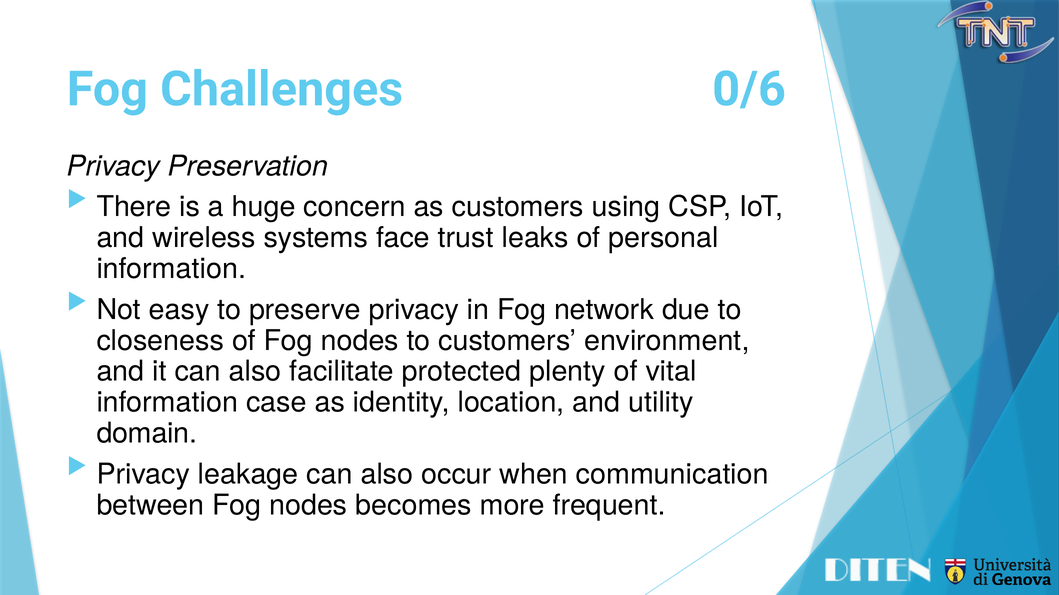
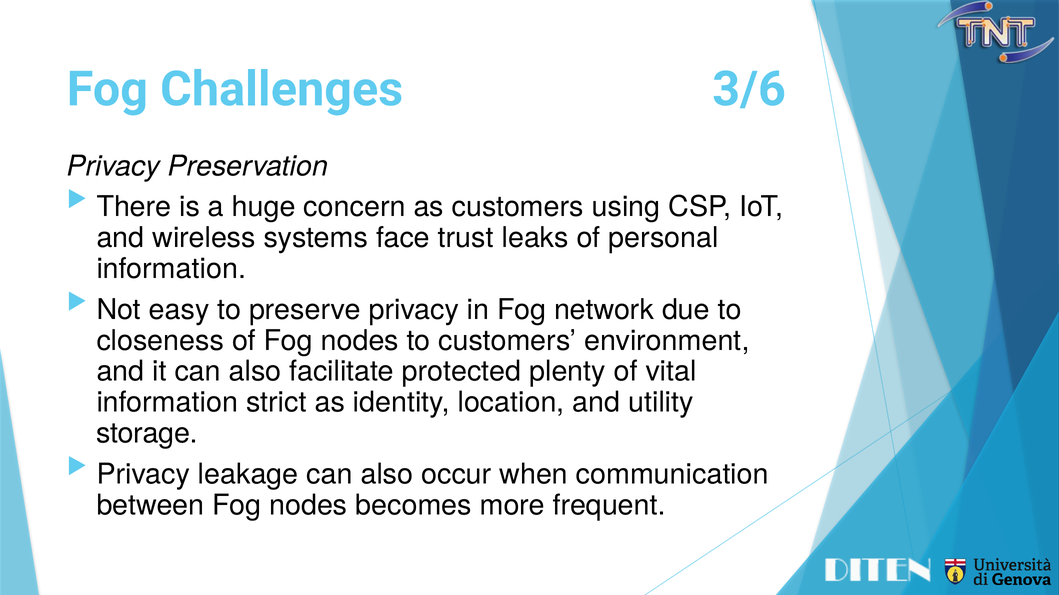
0/6: 0/6 -> 3/6 (749, 89)
case: case -> strict (276, 403)
domain: domain -> storage (147, 434)
